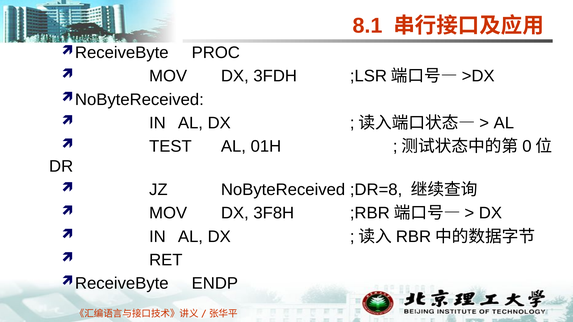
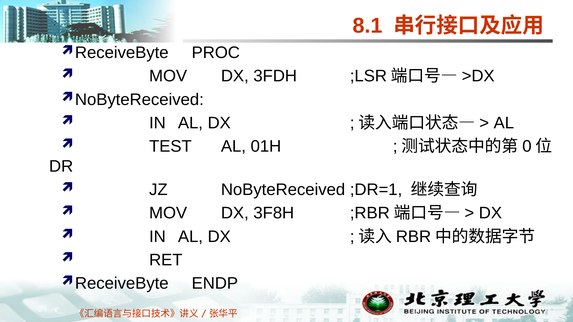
;DR=8: ;DR=8 -> ;DR=1 (376, 190)
